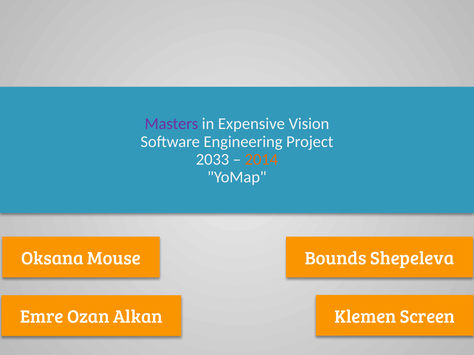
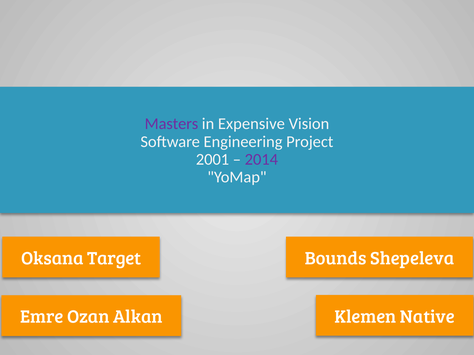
2033: 2033 -> 2001 (213, 160)
2014 colour: orange -> purple (261, 160)
Mouse: Mouse -> Target (114, 259)
Screen: Screen -> Native (427, 317)
